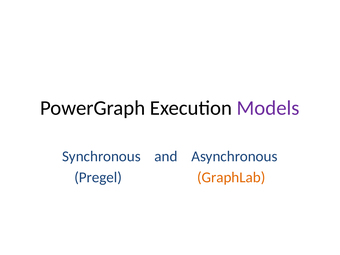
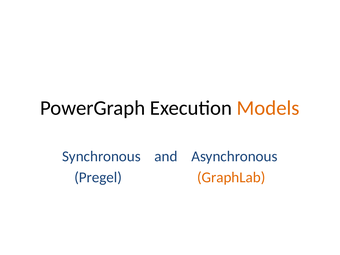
Models colour: purple -> orange (268, 108)
